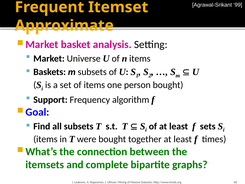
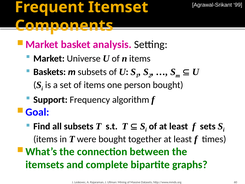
Approximate: Approximate -> Components (64, 26)
